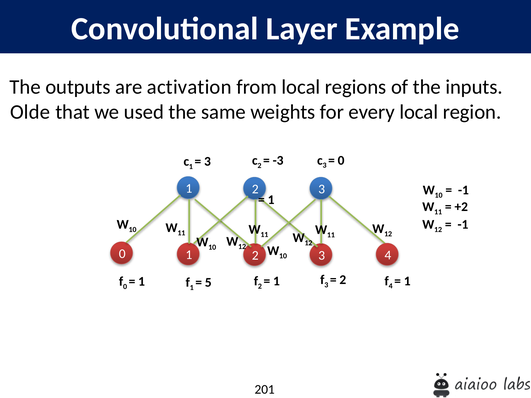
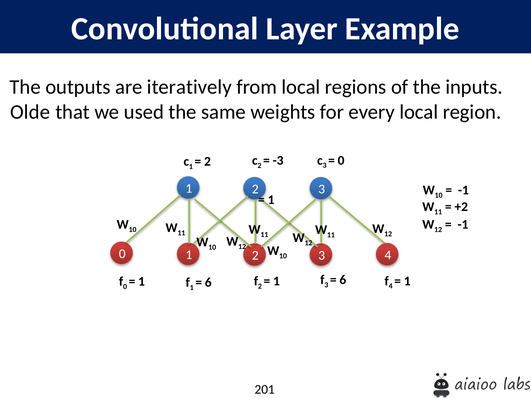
activation: activation -> iteratively (189, 87)
3: 3 -> 2 (207, 162)
5: 5 -> 6 (208, 283)
2: 2 -> 6 (343, 280)
